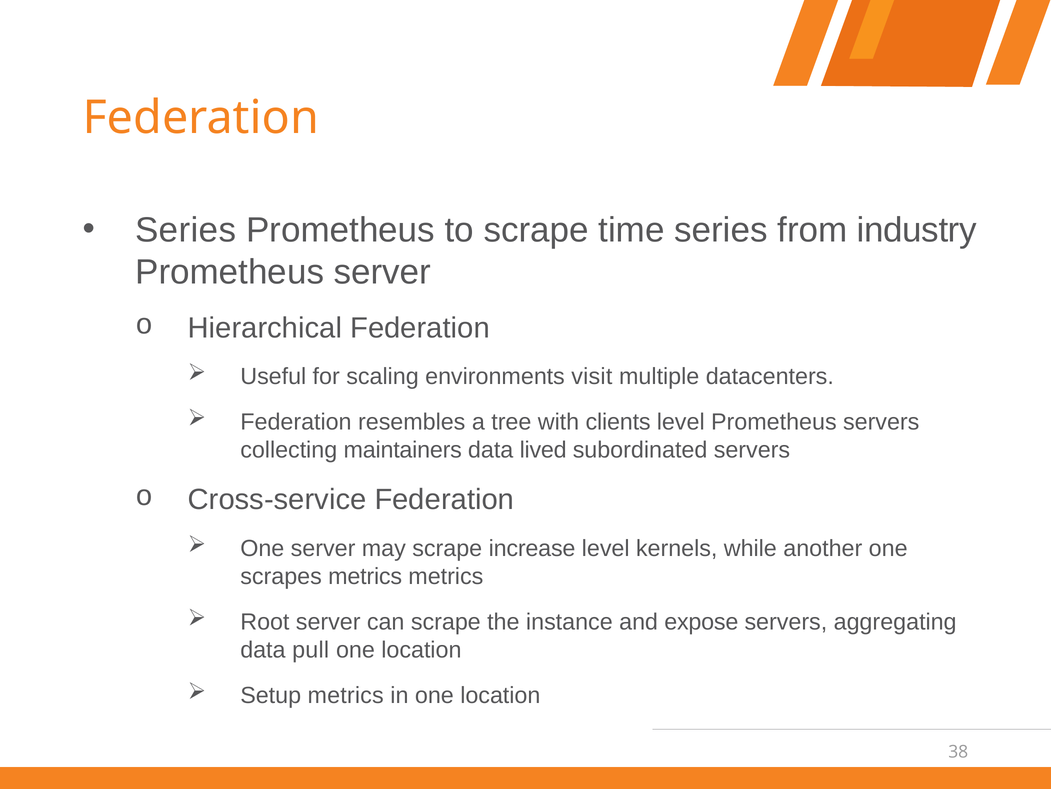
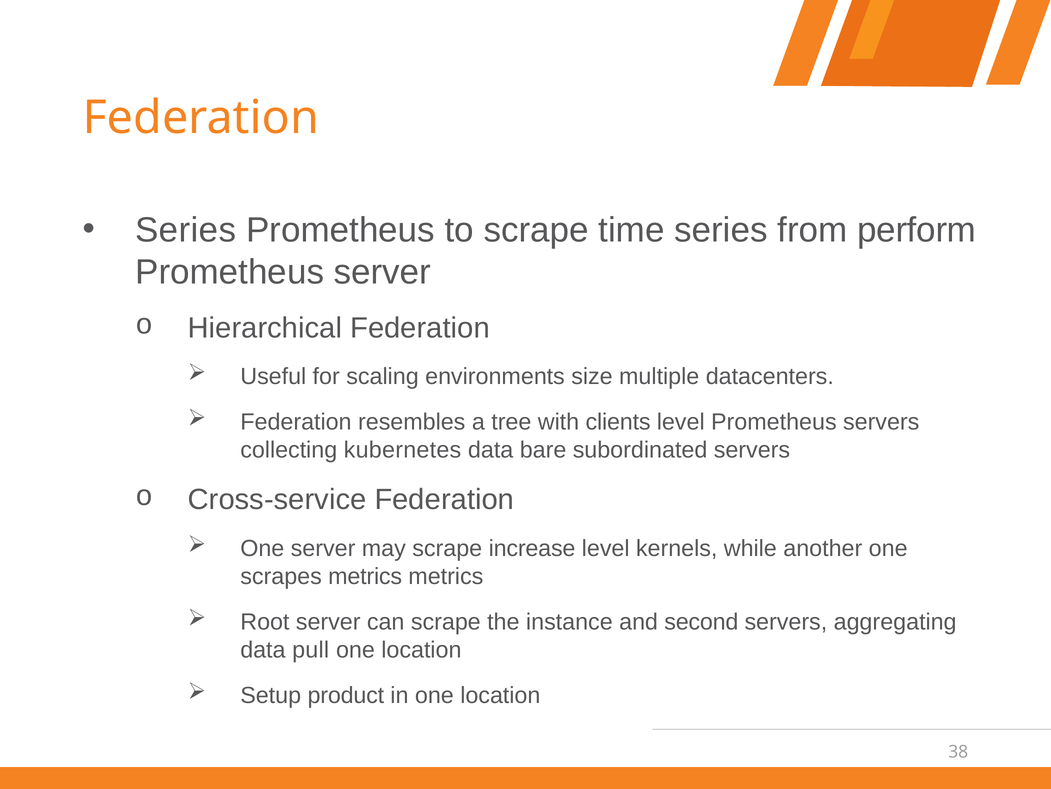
industry: industry -> perform (917, 230)
visit: visit -> size (592, 376)
maintainers: maintainers -> kubernetes (403, 450)
lived: lived -> bare (543, 450)
expose: expose -> second (701, 621)
Setup metrics: metrics -> product (346, 695)
